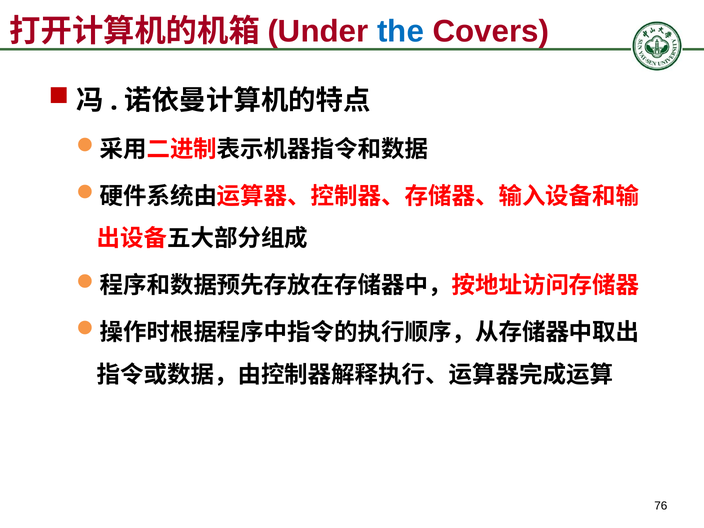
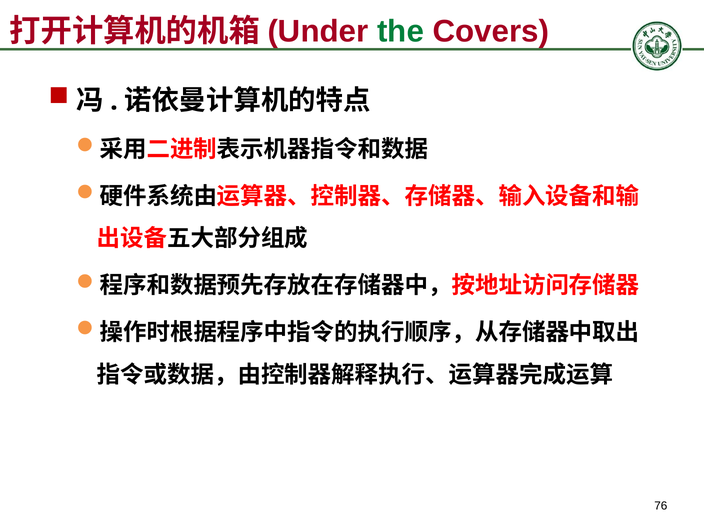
the colour: blue -> green (400, 32)
